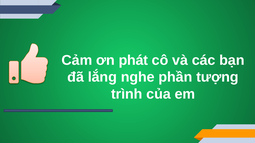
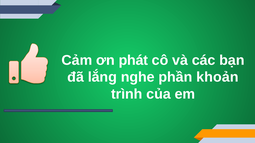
tượng: tượng -> khoản (217, 77)
